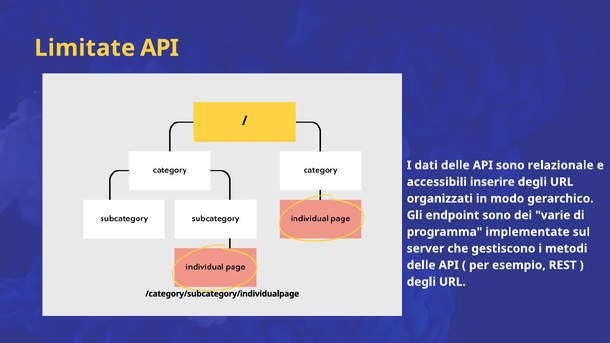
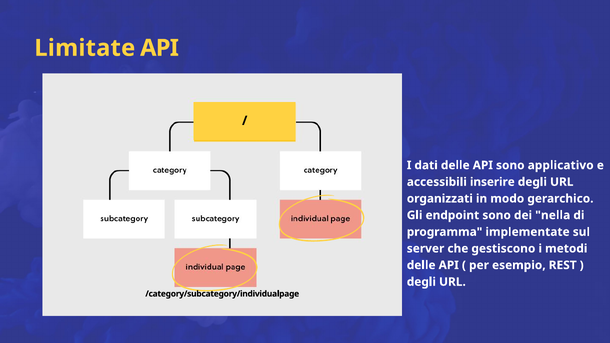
relazionale: relazionale -> applicativo (561, 165)
varie: varie -> nella (553, 215)
